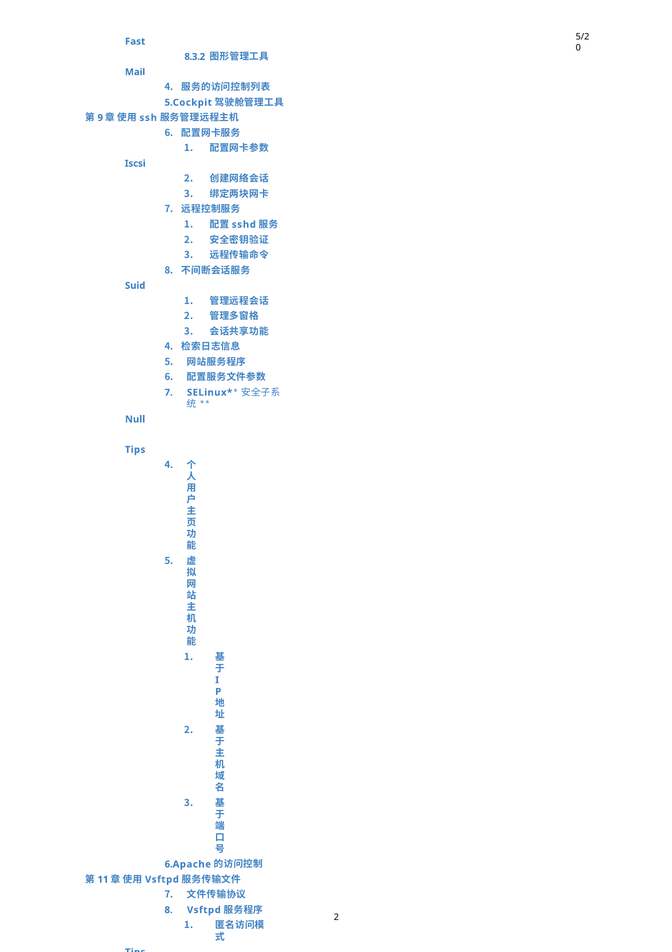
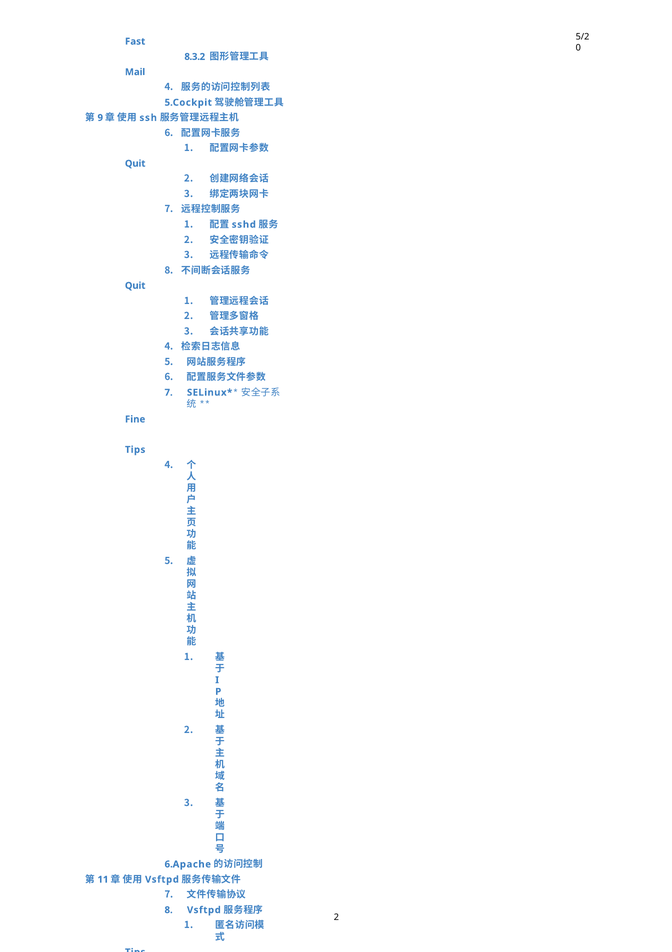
Iscsi: Iscsi -> Quit (135, 163)
Suid: Suid -> Quit (135, 285)
Null: Null -> Fine (135, 419)
